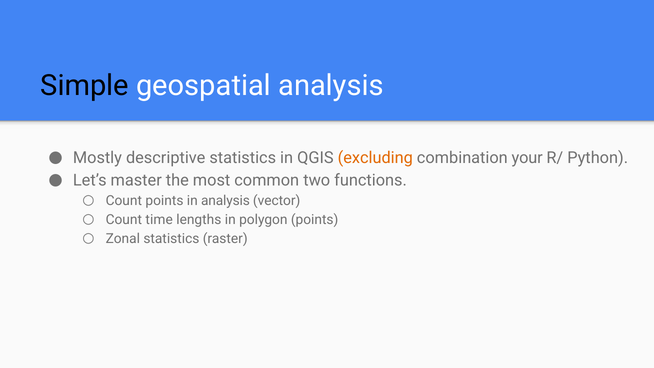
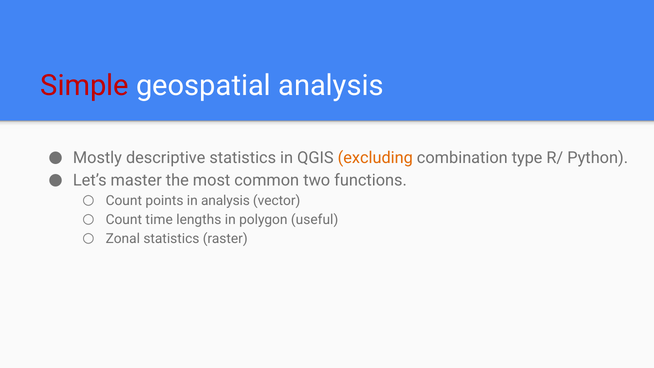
Simple colour: black -> red (85, 86)
your: your -> type (527, 158)
polygon points: points -> useful (315, 220)
